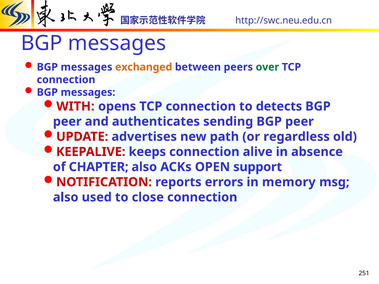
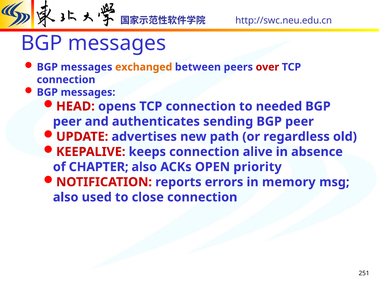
over colour: green -> red (267, 67)
WITH: WITH -> HEAD (75, 106)
detects: detects -> needed (279, 106)
support: support -> priority (258, 167)
